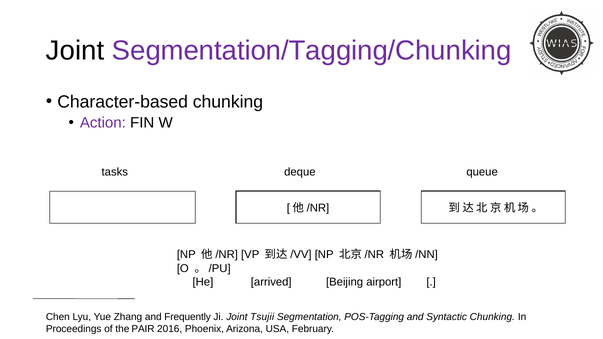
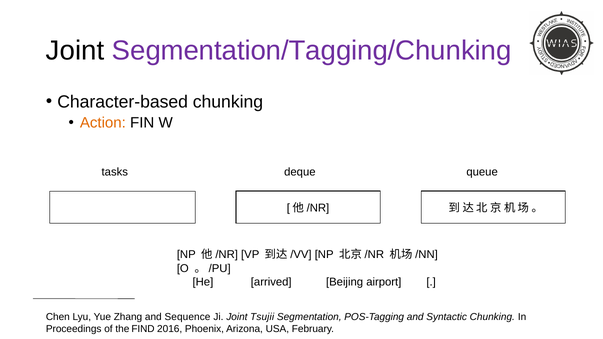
Action colour: purple -> orange (103, 123)
Frequently: Frequently -> Sequence (188, 317)
PAIR: PAIR -> FIND (143, 329)
